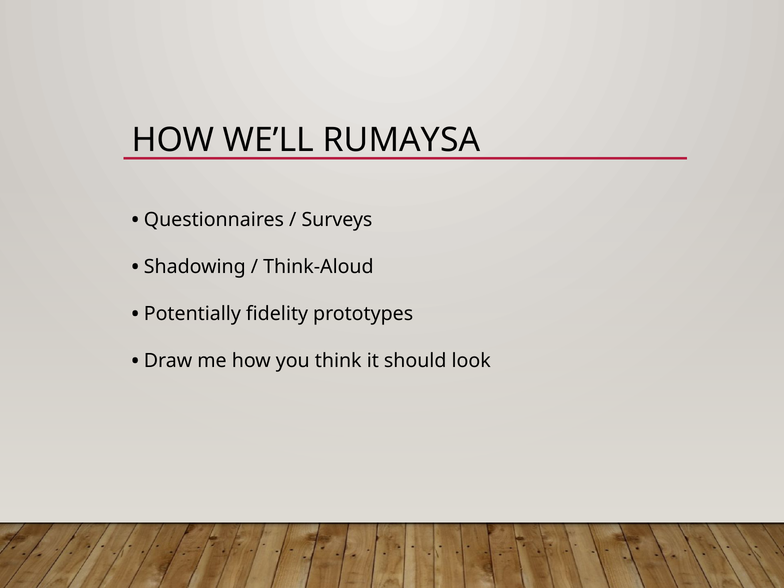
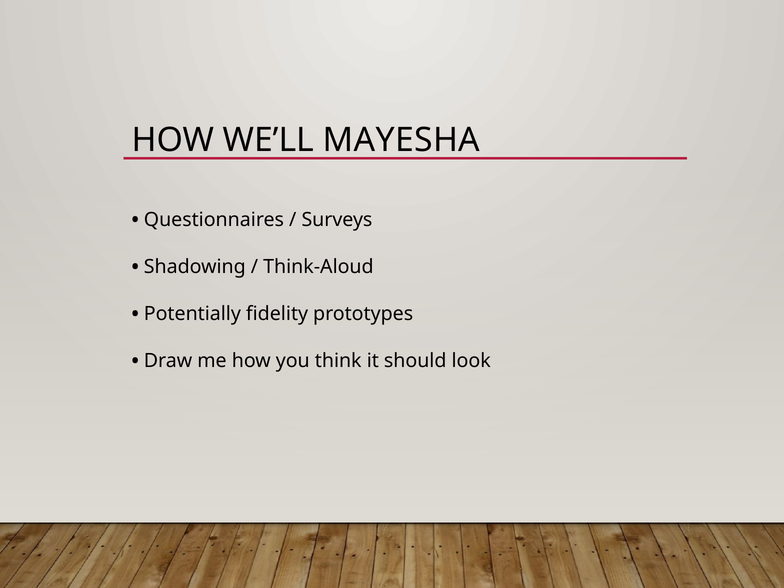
RUMAYSA: RUMAYSA -> MAYESHA (401, 140)
